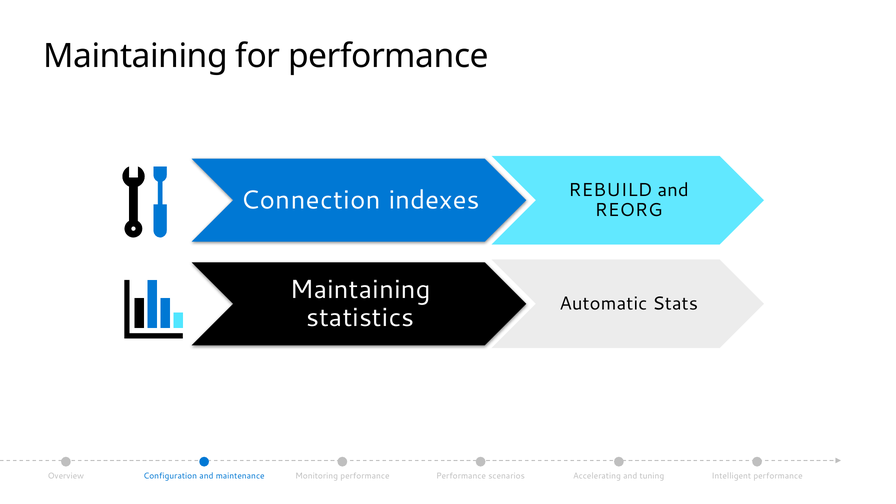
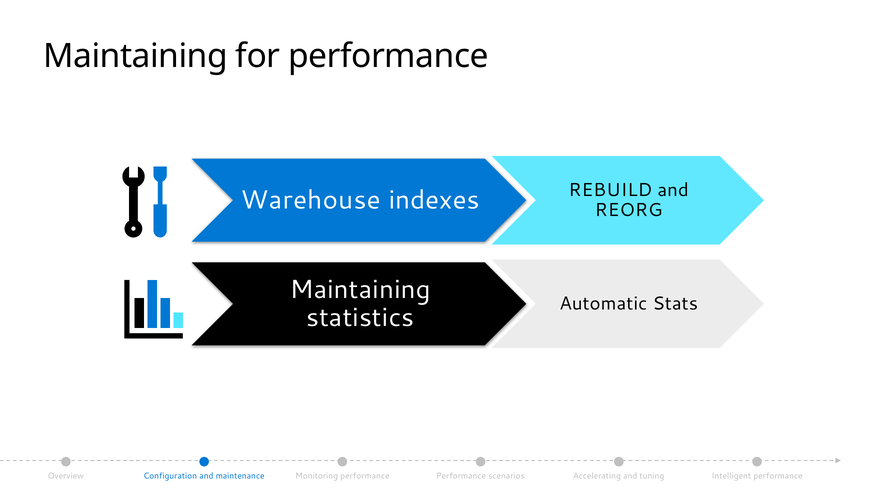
Connection: Connection -> Warehouse (311, 200)
